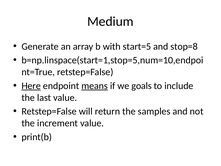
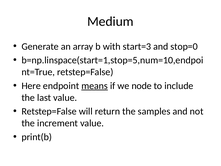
start=5: start=5 -> start=3 (137, 46)
stop=8: stop=8 -> stop=0 (184, 46)
Here underline: present -> none (31, 86)
goals: goals -> node (142, 86)
